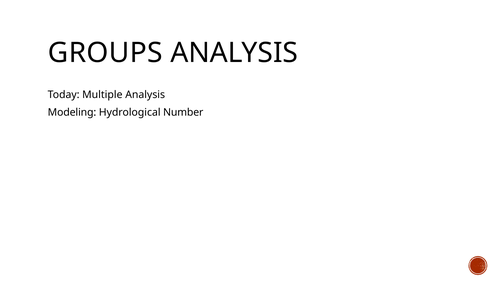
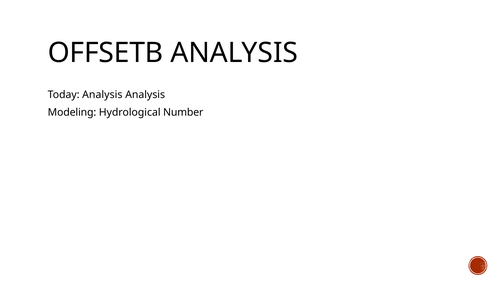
GROUPS: GROUPS -> OFFSETB (105, 53)
Today Multiple: Multiple -> Analysis (102, 95)
